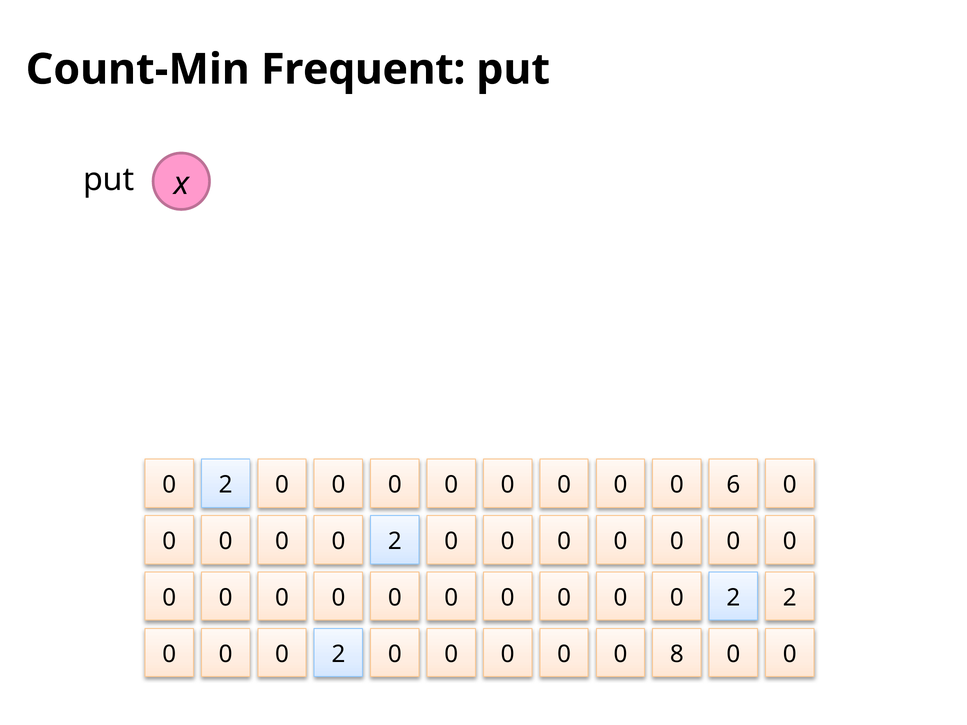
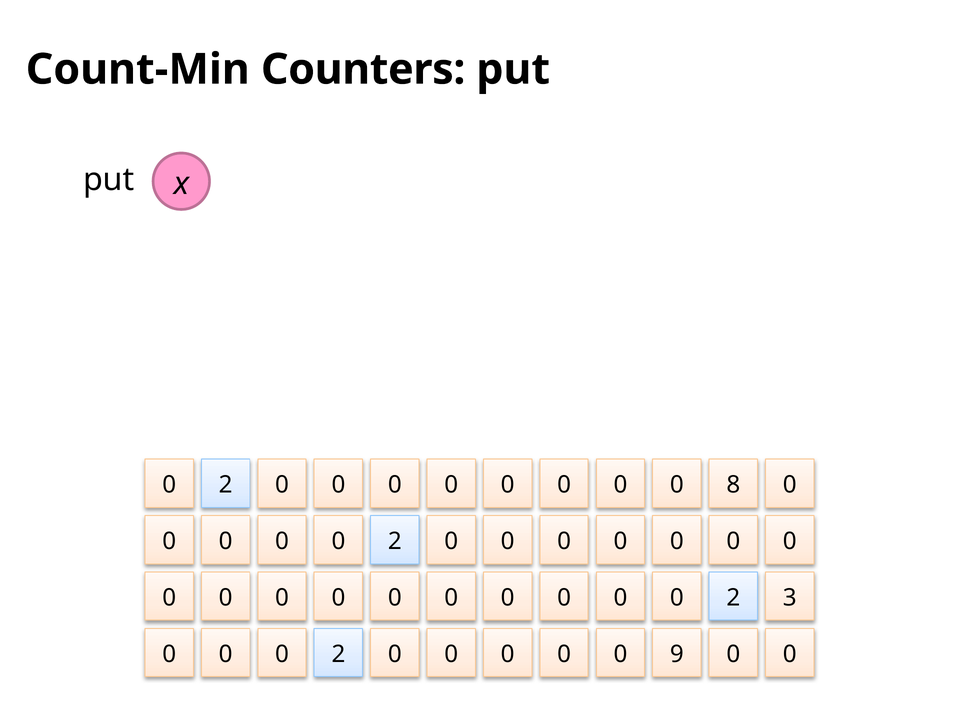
Frequent: Frequent -> Counters (363, 69)
6: 6 -> 8 (733, 485)
2 2: 2 -> 3 (790, 598)
8: 8 -> 9 (677, 654)
